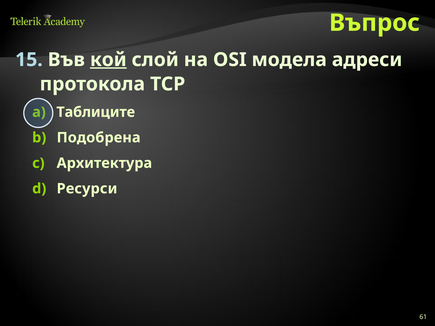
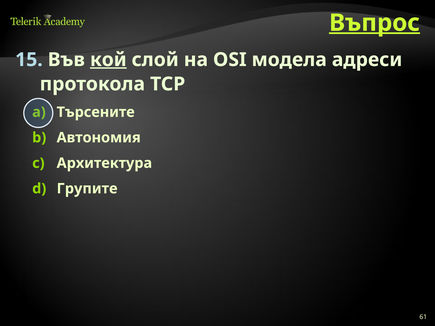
Въпрос underline: none -> present (374, 23)
Таблиците: Таблиците -> Търсените (96, 112)
Подобрена: Подобрена -> Автономия (99, 138)
Ресурси: Ресурси -> Групите (87, 189)
